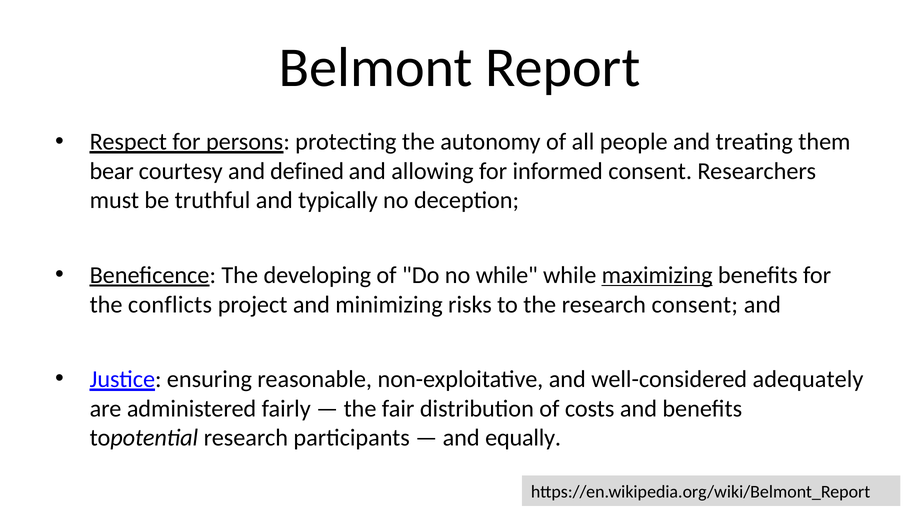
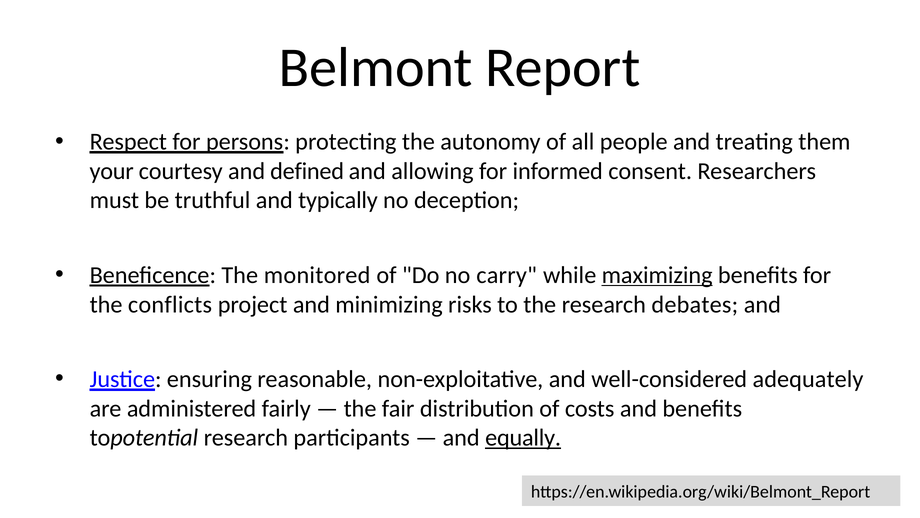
bear: bear -> your (112, 171)
developing: developing -> monitored (317, 275)
no while: while -> carry (507, 275)
research consent: consent -> debates (695, 304)
equally underline: none -> present (523, 437)
